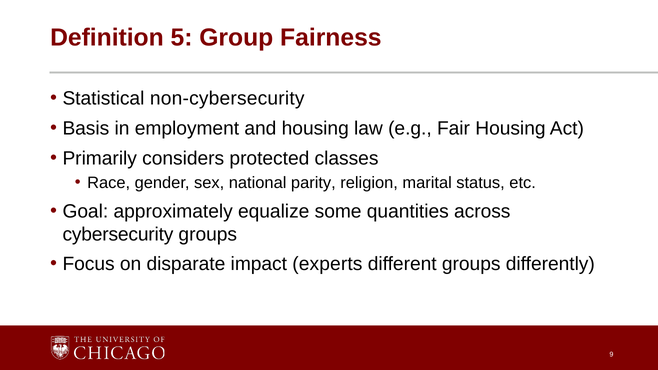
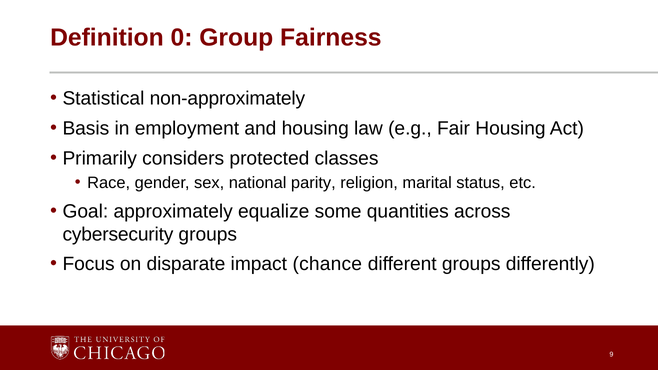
5: 5 -> 0 (182, 37)
non-cybersecurity: non-cybersecurity -> non-approximately (227, 99)
experts: experts -> chance (327, 264)
